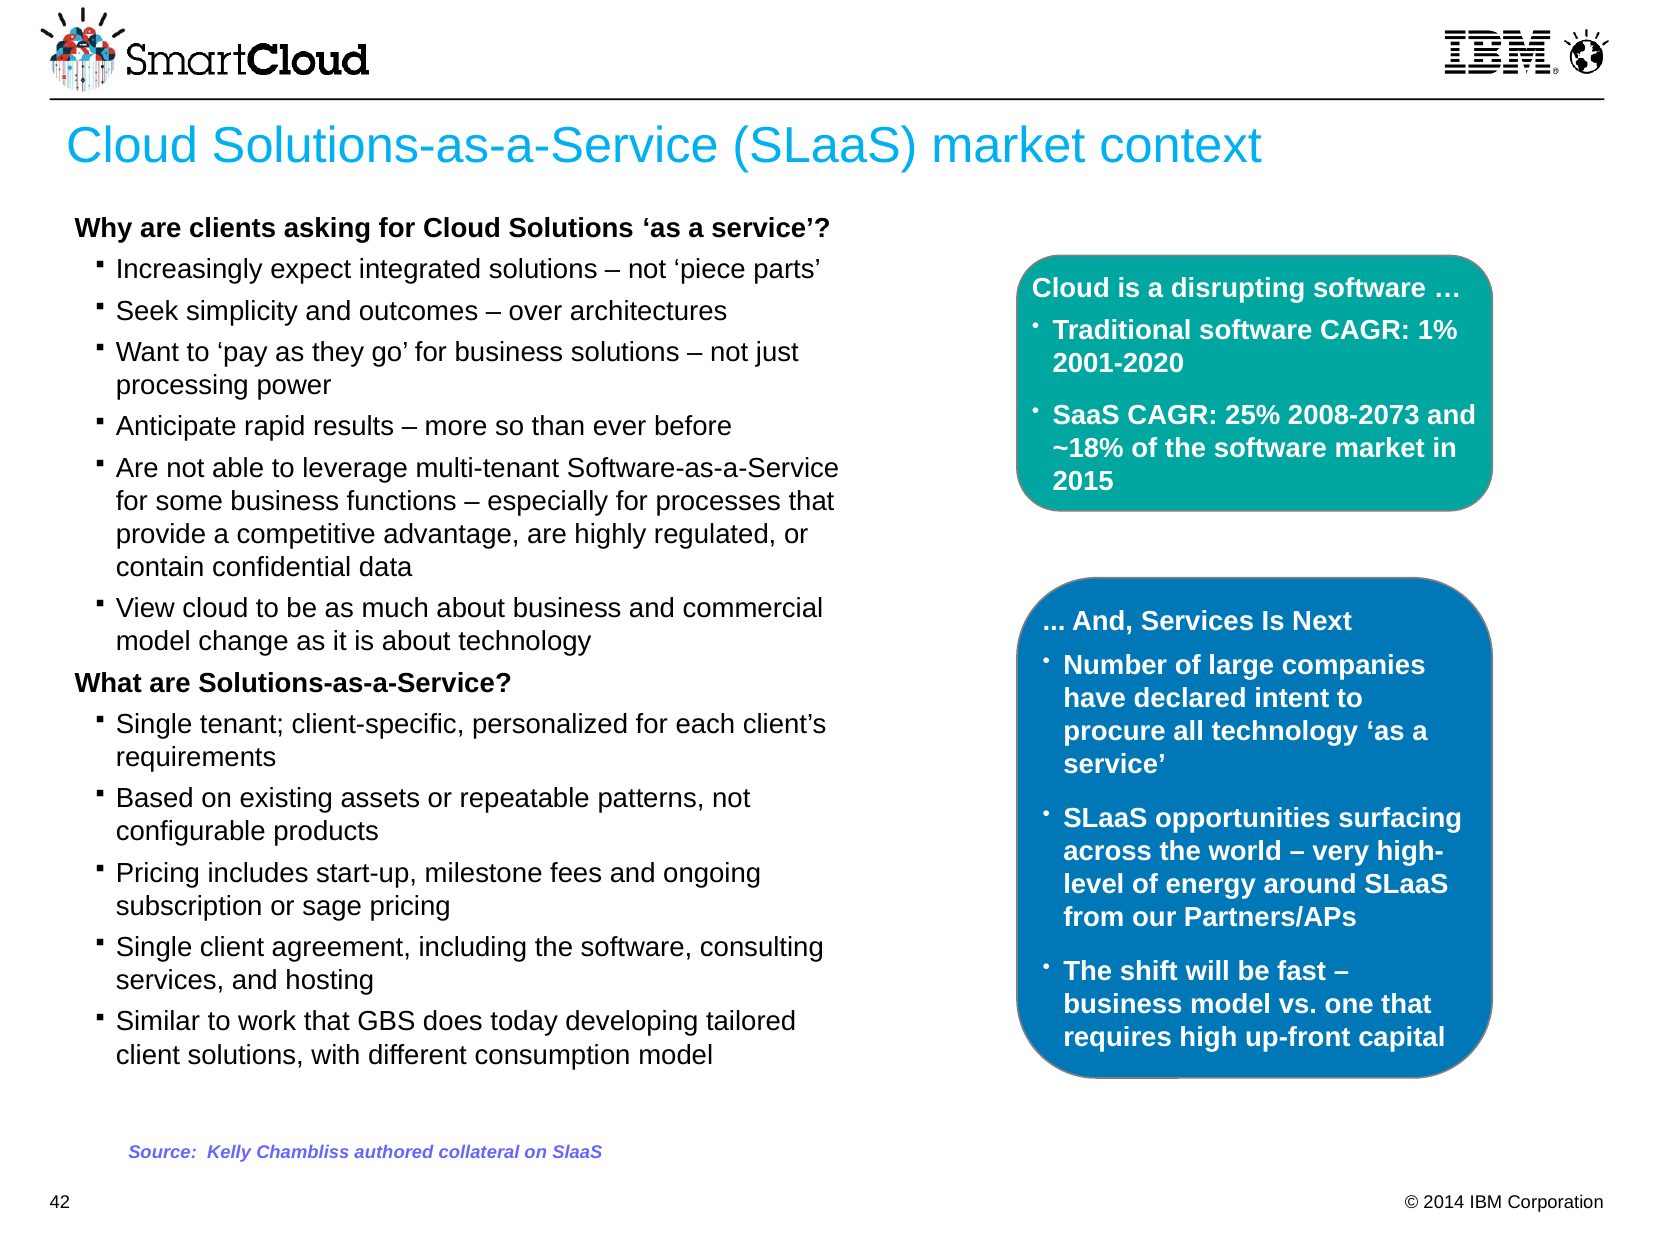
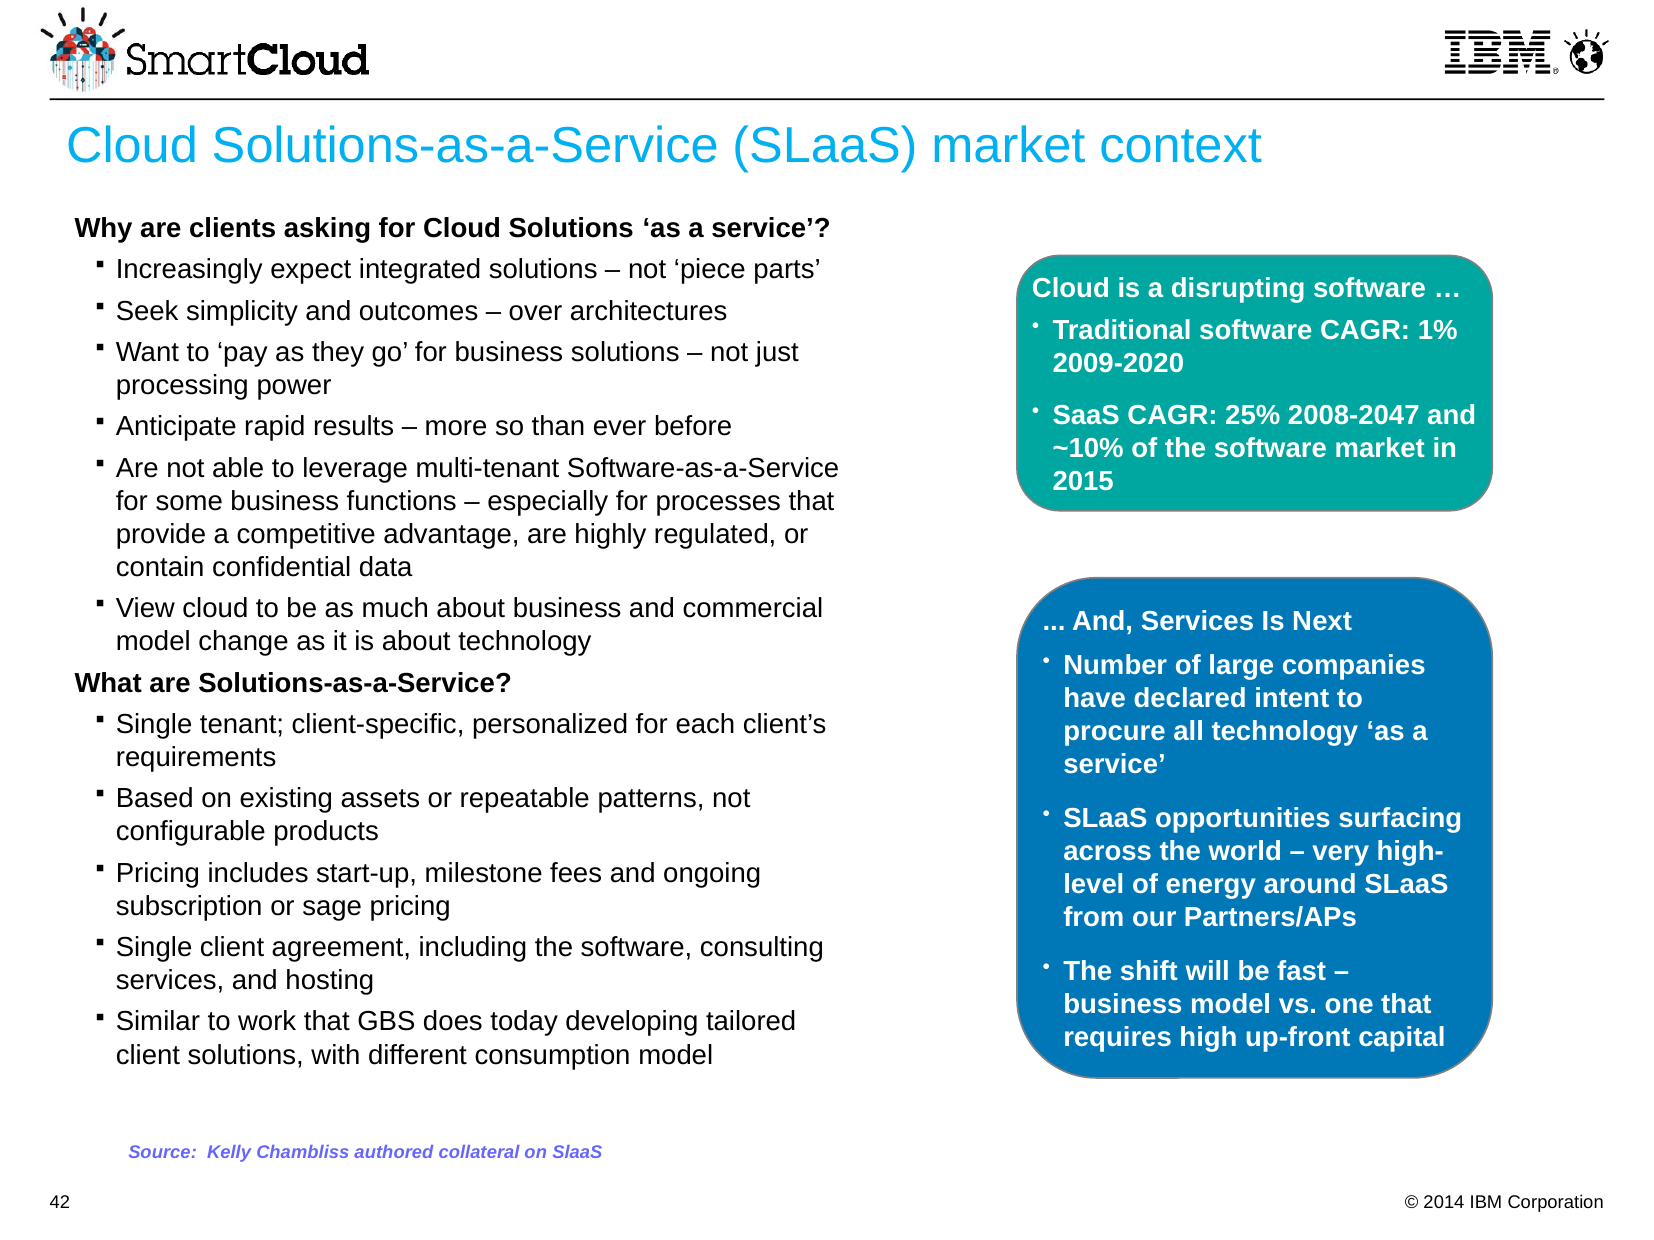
2001-2020: 2001-2020 -> 2009-2020 (1118, 363)
2008-2073: 2008-2073 -> 2008-2047 (1354, 415)
~18%: ~18% -> ~10% (1088, 448)
